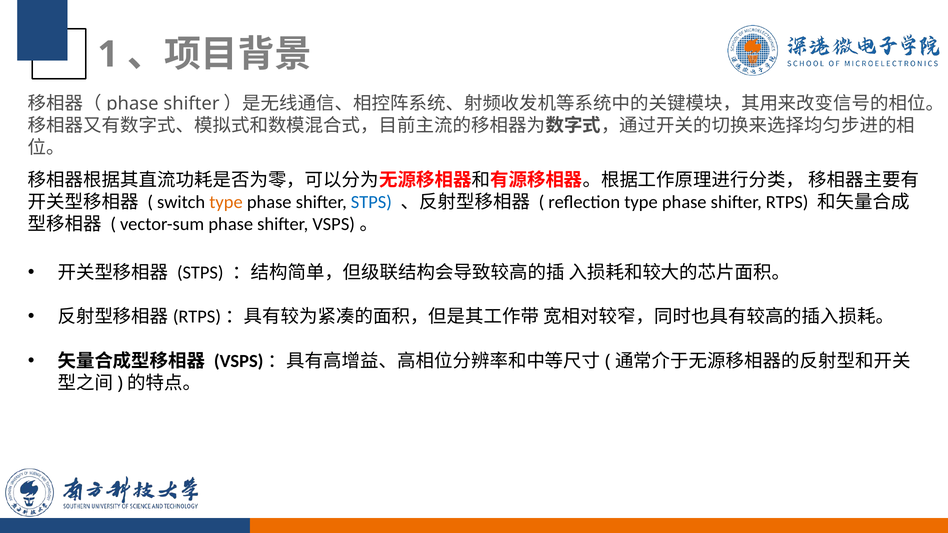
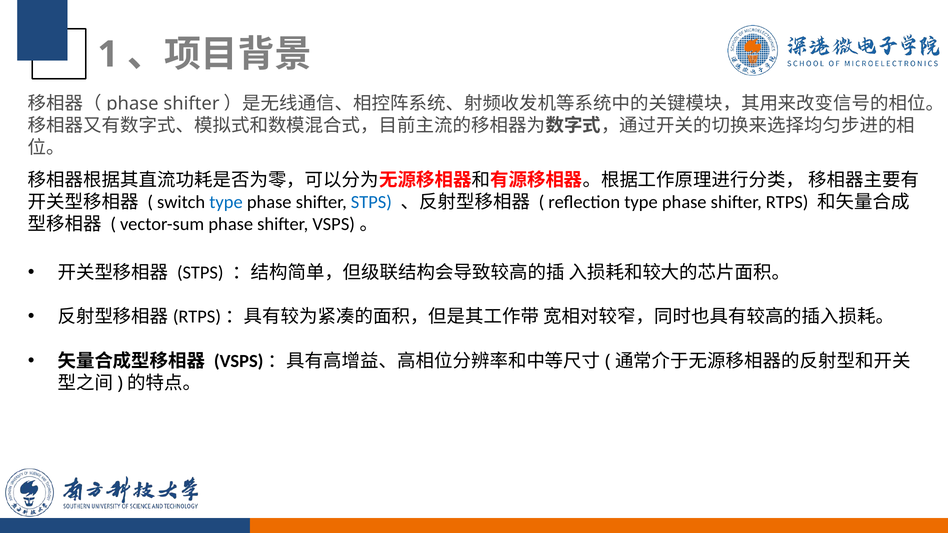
type colour: orange -> blue (226, 202)
